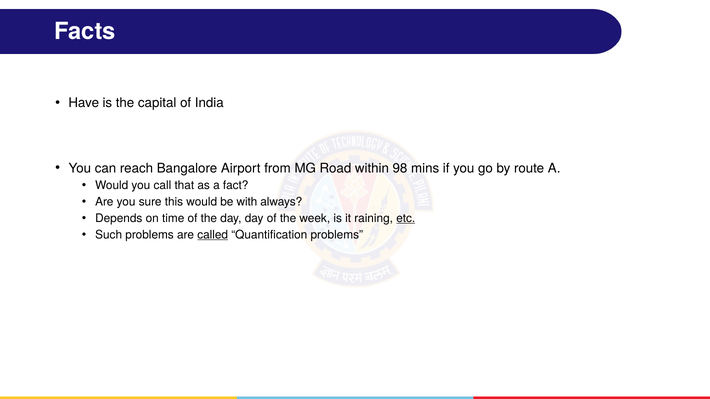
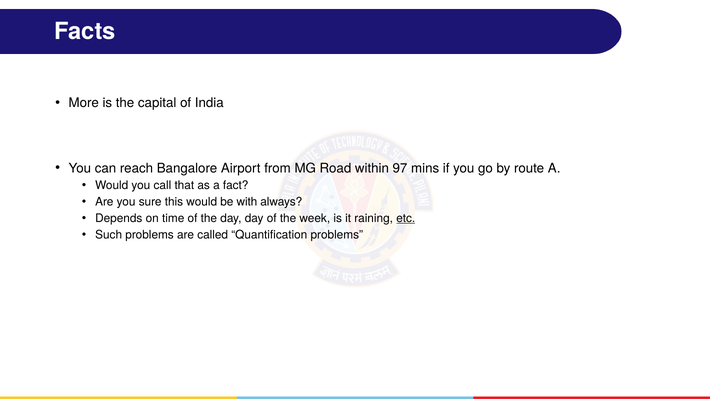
Have: Have -> More (84, 103)
98: 98 -> 97 (400, 168)
called underline: present -> none (213, 235)
